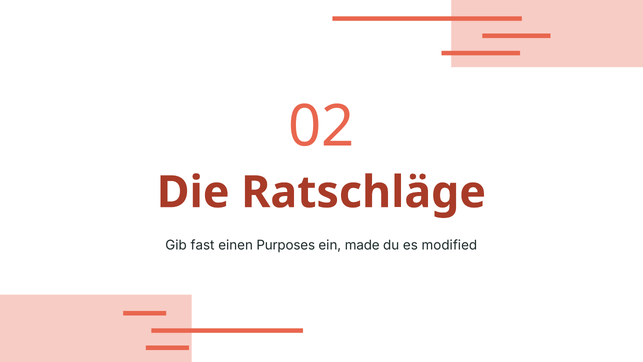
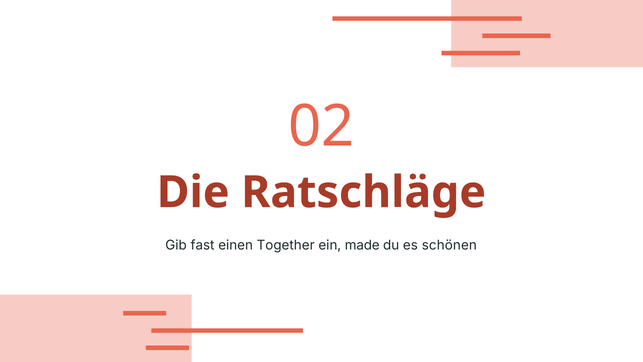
Purposes: Purposes -> Together (286, 245)
modified: modified -> schönen (449, 245)
